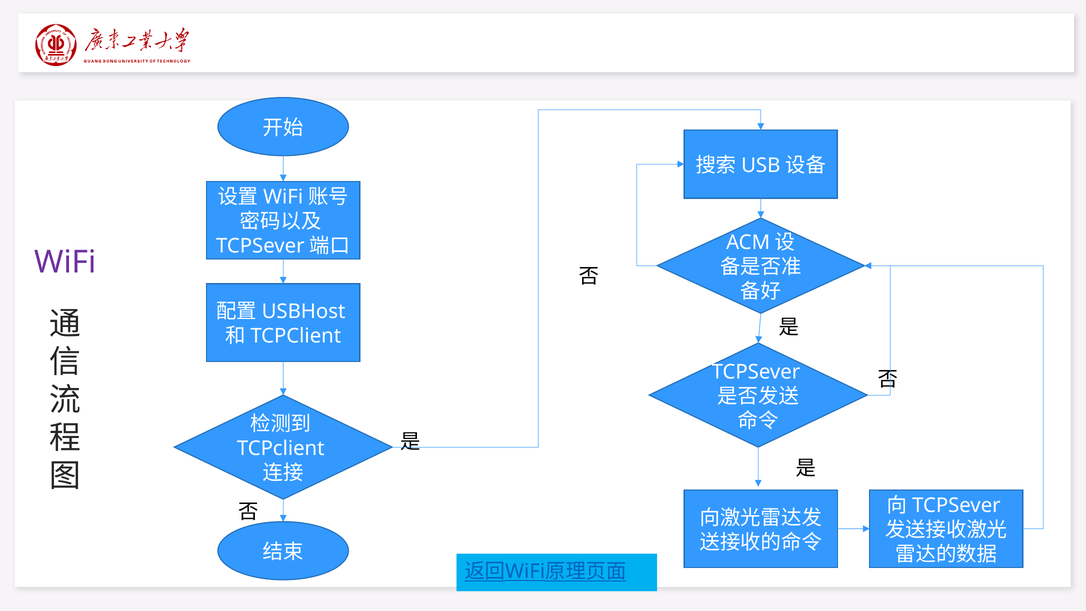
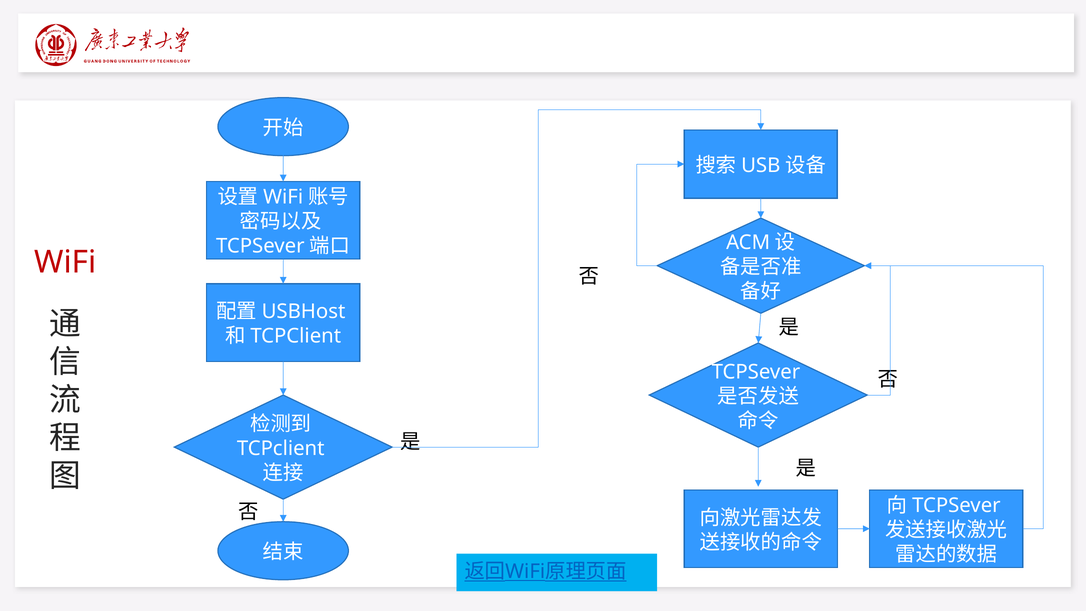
WiFi colour: purple -> red (65, 262)
